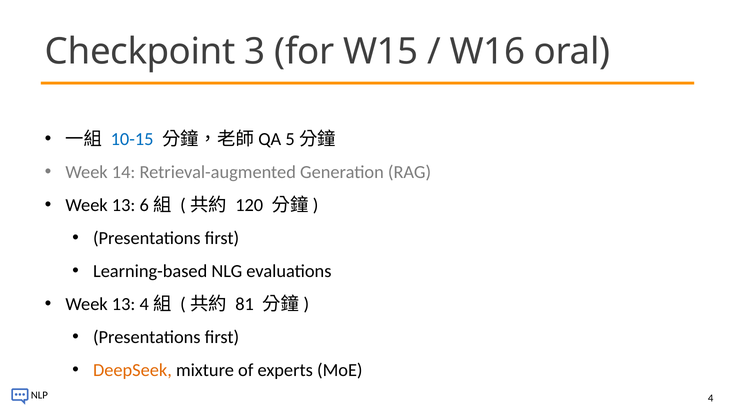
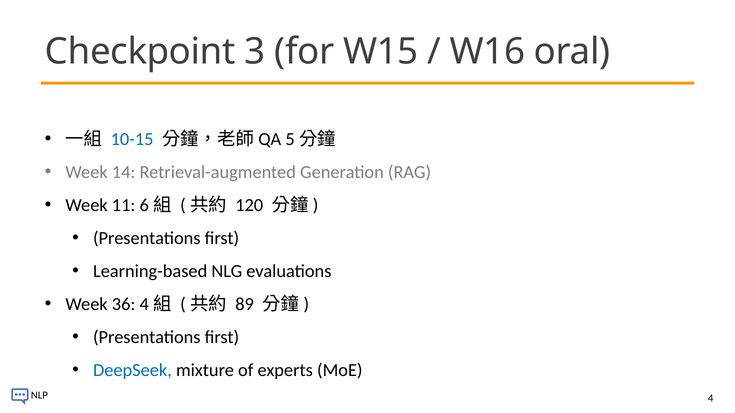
13: 13 -> 11 (124, 205)
13: 13 -> 36 (124, 305)
81: 81 -> 89 (245, 305)
DeepSeek colour: orange -> blue (132, 371)
